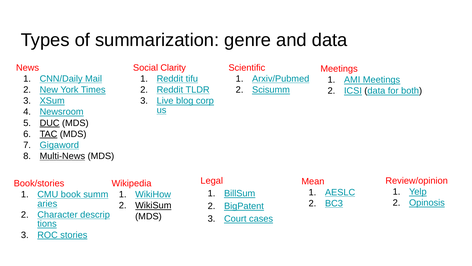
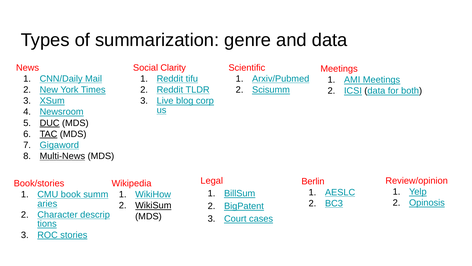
Mean: Mean -> Berlin (313, 181)
